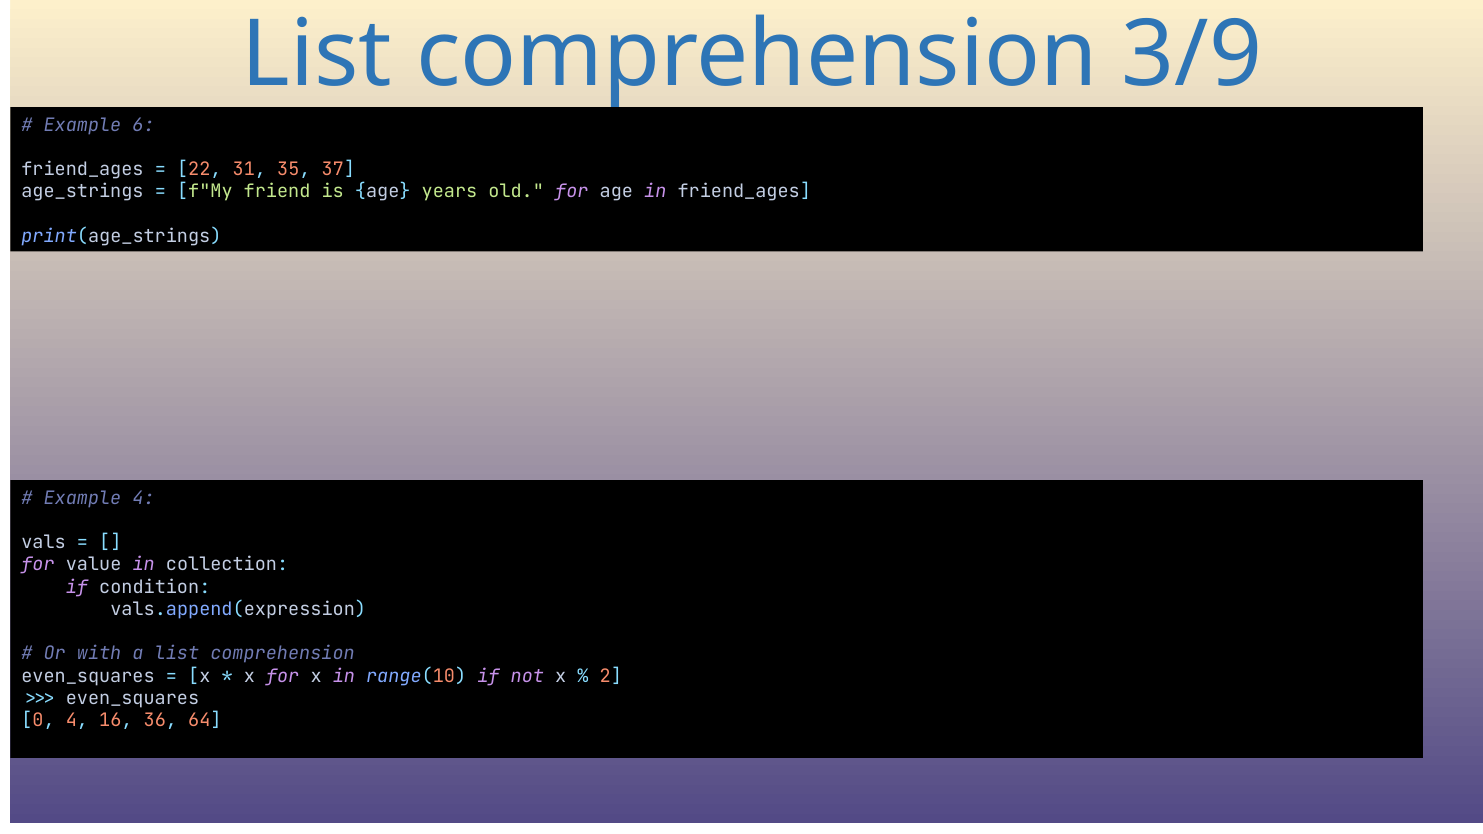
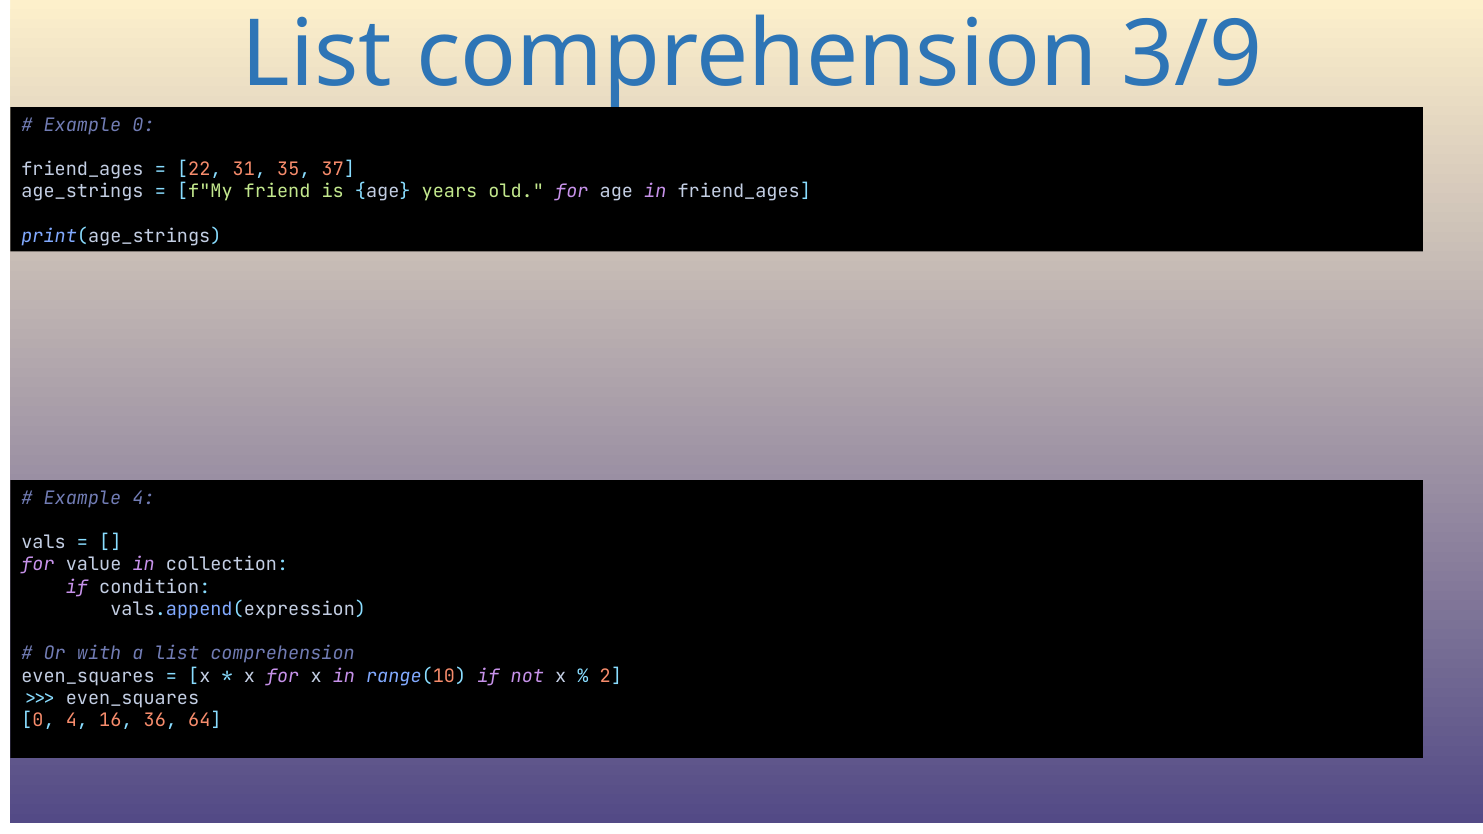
Example 6: 6 -> 0 (144, 125)
